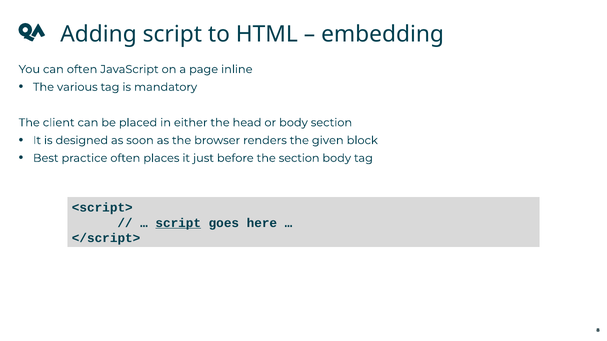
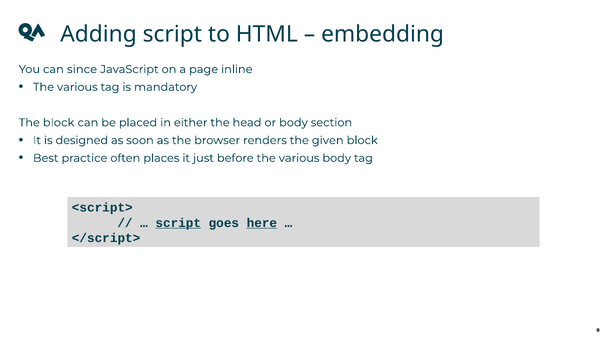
can often: often -> since (82, 69)
The client: client -> block (59, 123)
before the section: section -> various (299, 158)
here underline: none -> present (262, 223)
